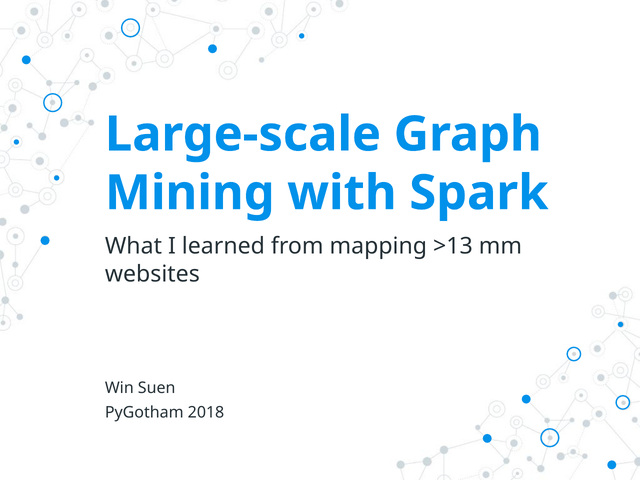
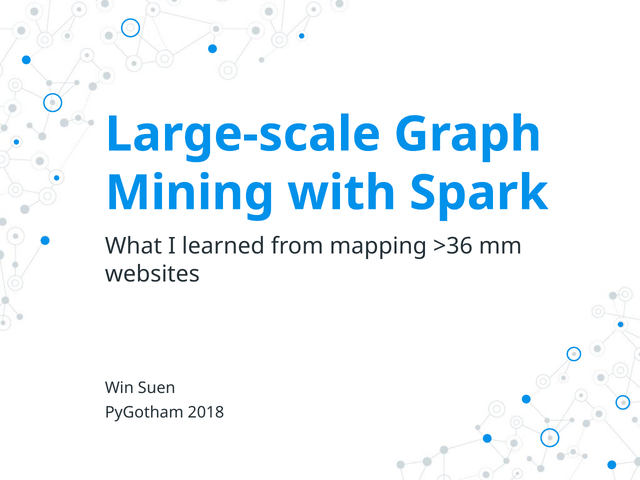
>13: >13 -> >36 (453, 246)
